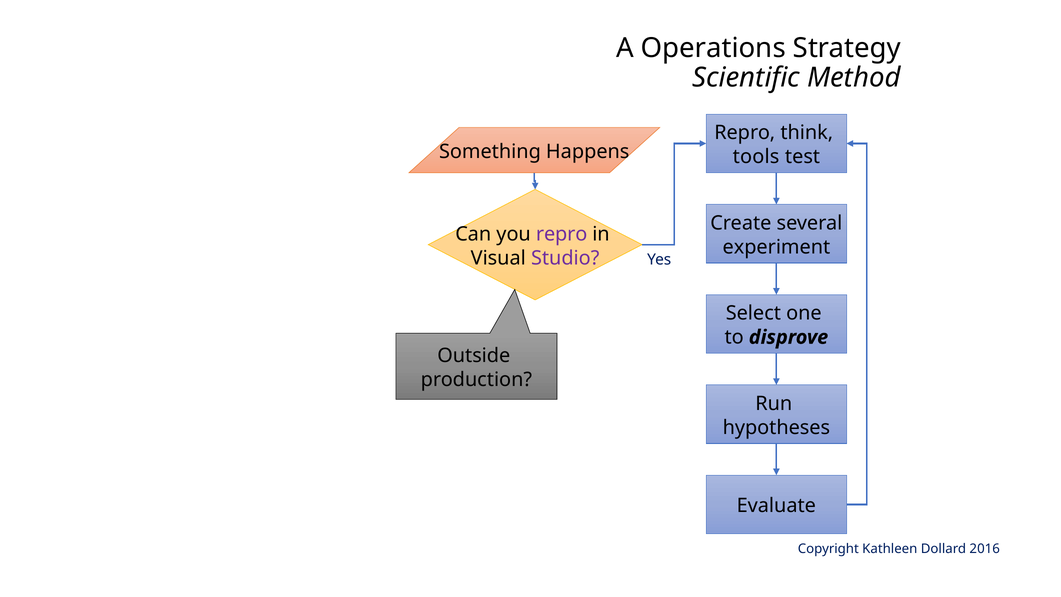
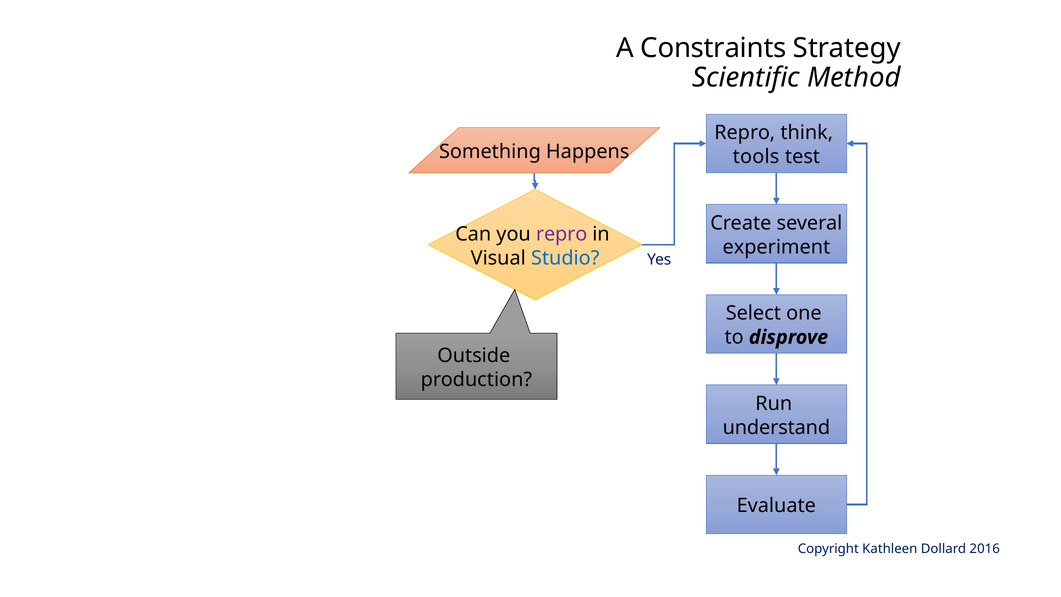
Operations: Operations -> Constraints (713, 48)
Studio colour: purple -> blue (565, 258)
hypotheses: hypotheses -> understand (776, 427)
